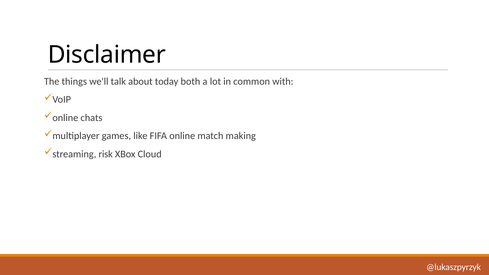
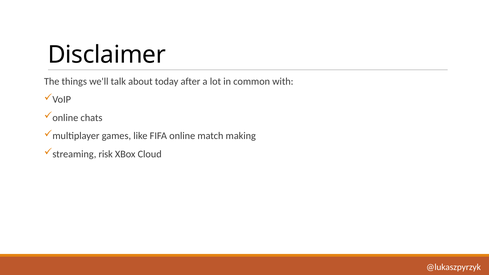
both: both -> after (190, 81)
